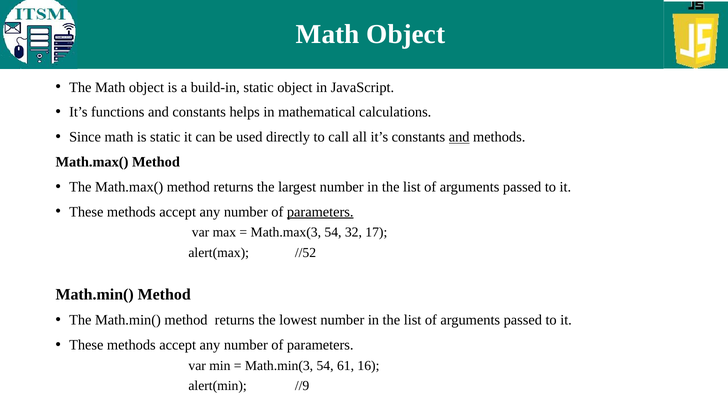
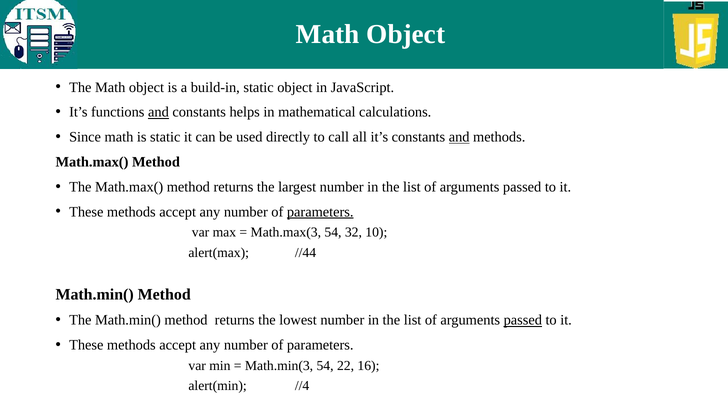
and underline: none -> present (158, 112)
17: 17 -> 10 (376, 232)
//52: //52 -> //44 (305, 252)
passed underline: none -> present (523, 320)
61: 61 -> 22 (346, 365)
//9: //9 -> //4 (302, 385)
